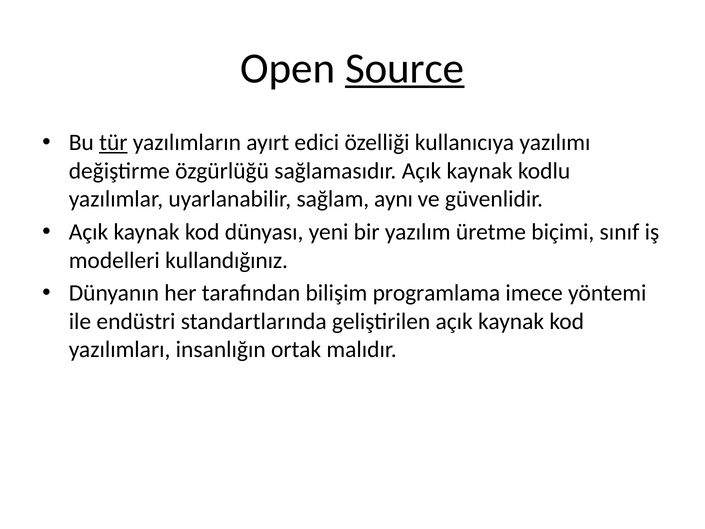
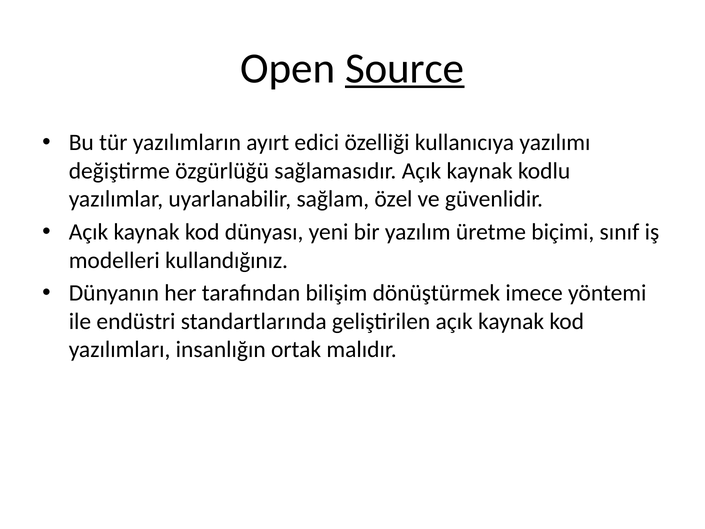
tür underline: present -> none (113, 143)
aynı: aynı -> özel (393, 199)
programlama: programlama -> dönüştürmek (436, 293)
